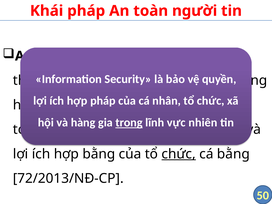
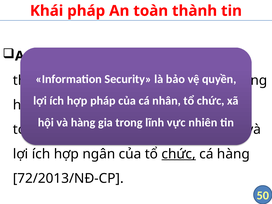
người: người -> thành (195, 11)
trong underline: present -> none (129, 123)
hợp bằng: bằng -> ngân (99, 154)
cá bằng: bằng -> hàng (233, 154)
